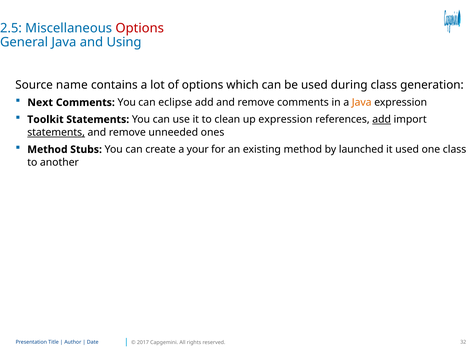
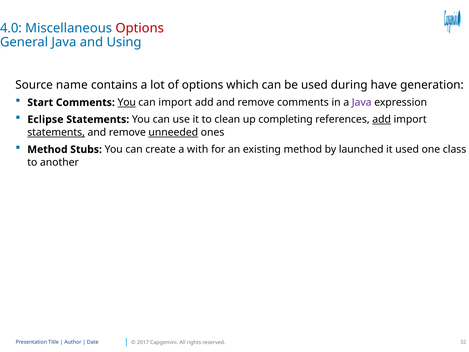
2.5: 2.5 -> 4.0 (11, 28)
during class: class -> have (384, 85)
Next: Next -> Start (40, 102)
You underline: none -> present (127, 102)
can eclipse: eclipse -> import (175, 102)
Java colour: orange -> purple (362, 102)
Toolkit: Toolkit -> Eclipse (45, 119)
up expression: expression -> completing (286, 119)
unneeded underline: none -> present (173, 132)
your: your -> with (198, 149)
